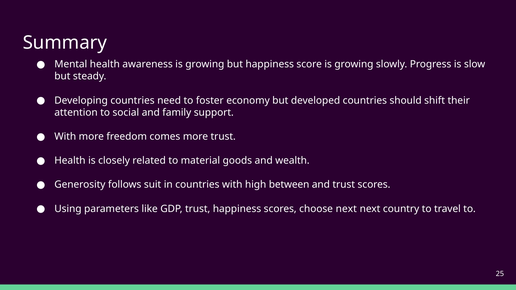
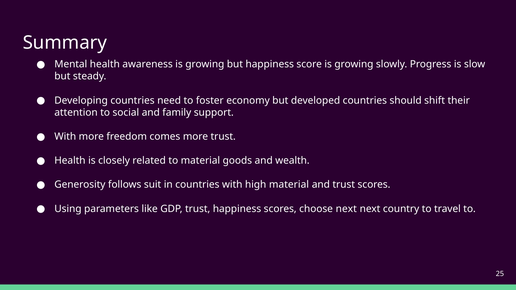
high between: between -> material (289, 185)
